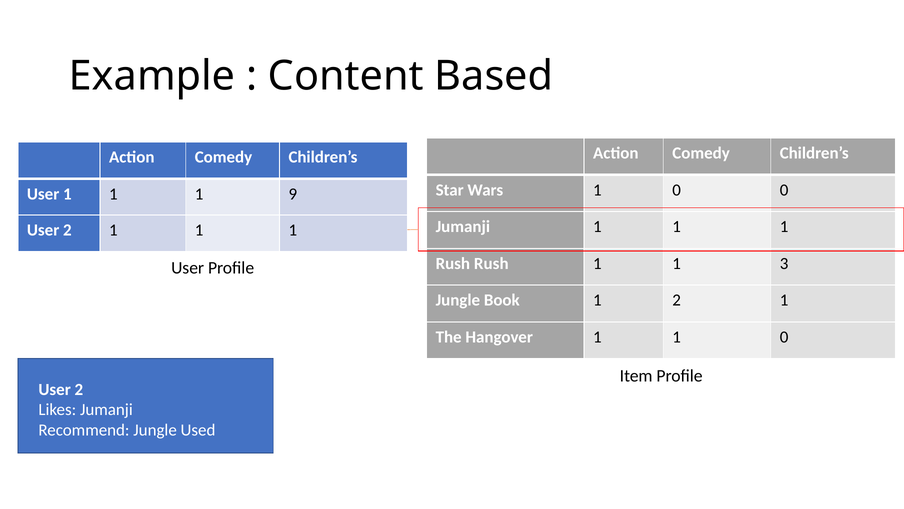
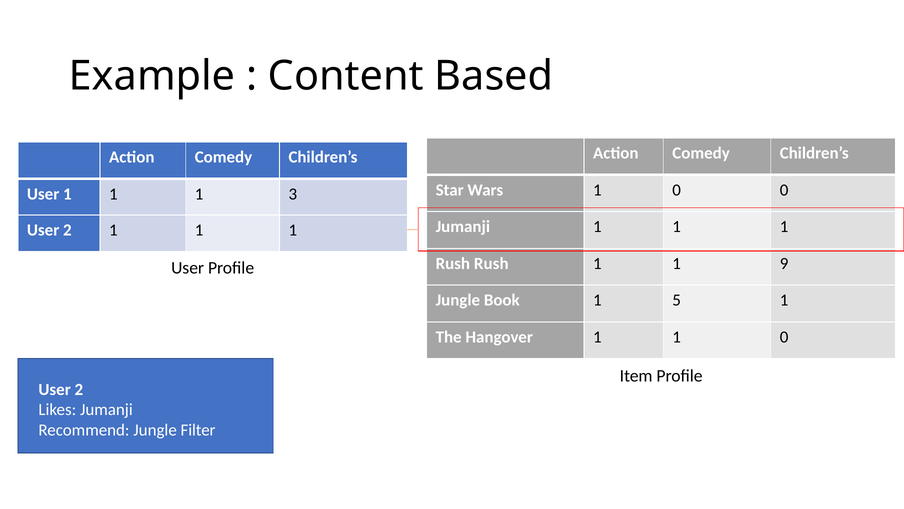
9: 9 -> 3 (293, 194)
3: 3 -> 9 (784, 263)
1 2: 2 -> 5 (677, 300)
Used: Used -> Filter (198, 430)
